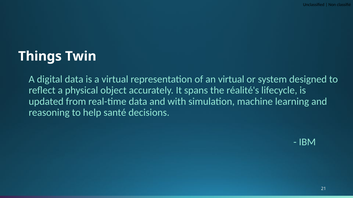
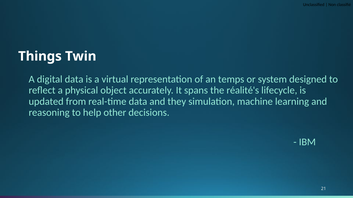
an virtual: virtual -> temps (231, 79)
with: with -> they (177, 102)
santé: santé -> other (115, 113)
